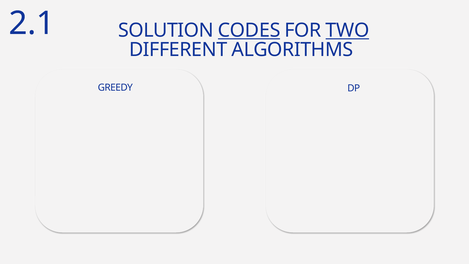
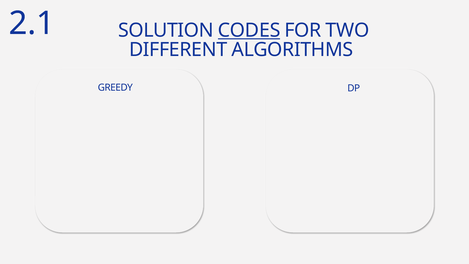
TWO underline: present -> none (348, 30)
